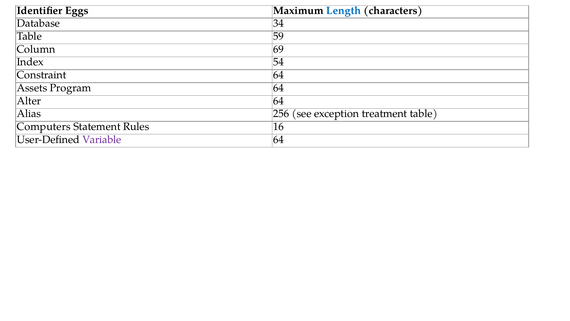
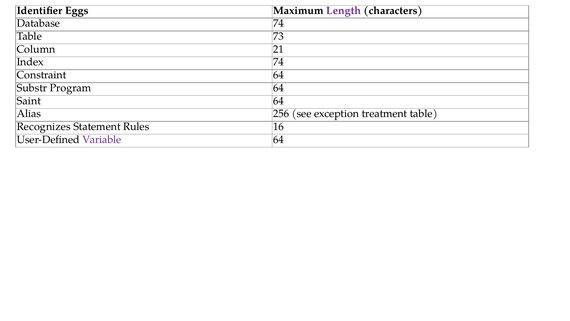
Length colour: blue -> purple (344, 11)
Database 34: 34 -> 74 (279, 23)
59: 59 -> 73 (279, 36)
69: 69 -> 21 (279, 49)
Index 54: 54 -> 74 (279, 62)
Assets: Assets -> Substr (32, 88)
Alter: Alter -> Saint (29, 101)
Computers: Computers -> Recognizes (44, 126)
